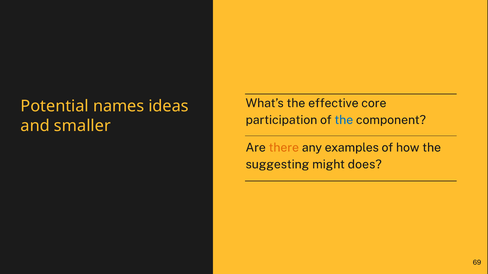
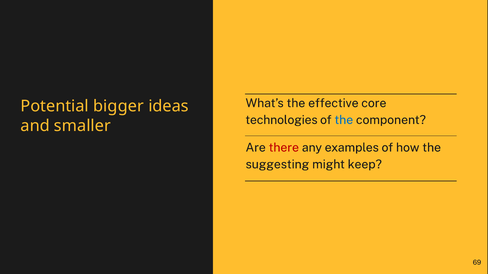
names: names -> bigger (119, 106)
participation: participation -> technologies (281, 120)
there colour: orange -> red (284, 148)
does: does -> keep (365, 165)
